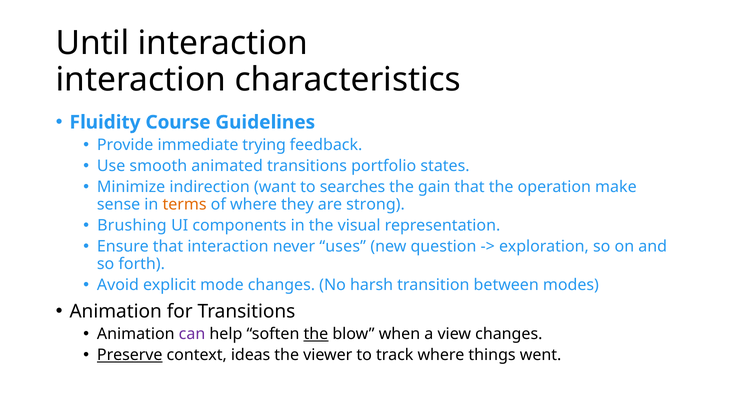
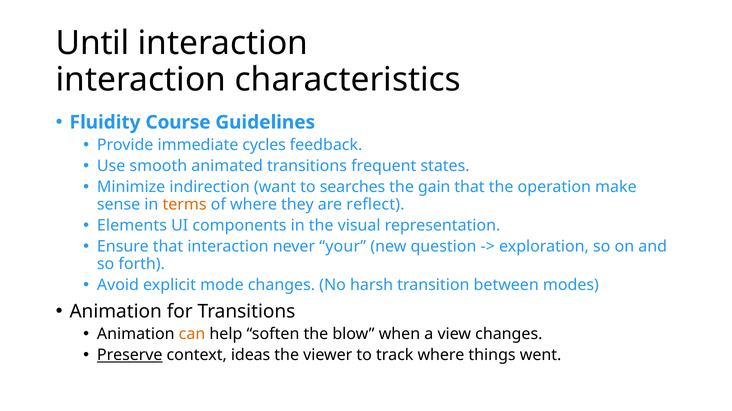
trying: trying -> cycles (264, 145)
portfolio: portfolio -> frequent (384, 166)
strong: strong -> reflect (375, 205)
Brushing: Brushing -> Elements (132, 226)
uses: uses -> your (343, 247)
can colour: purple -> orange (192, 335)
the underline: present -> none (316, 335)
